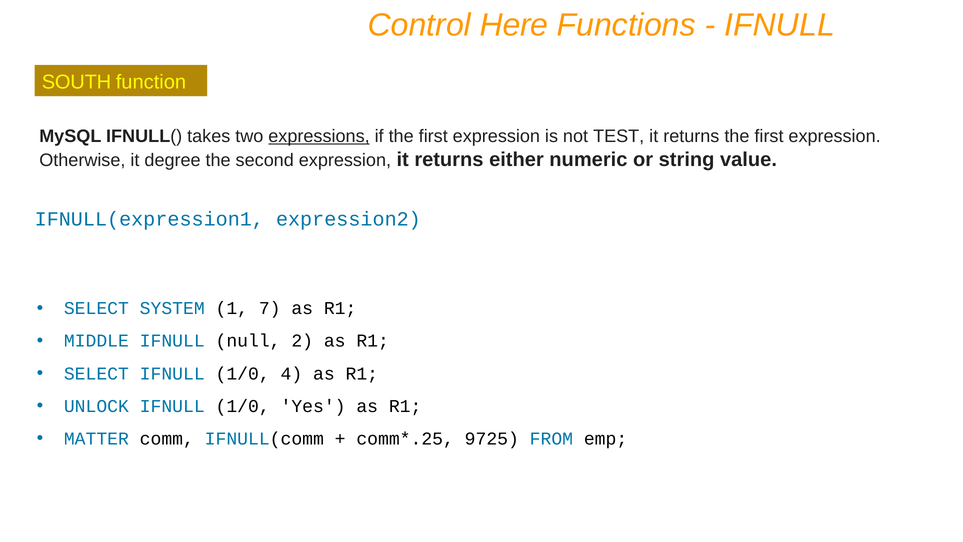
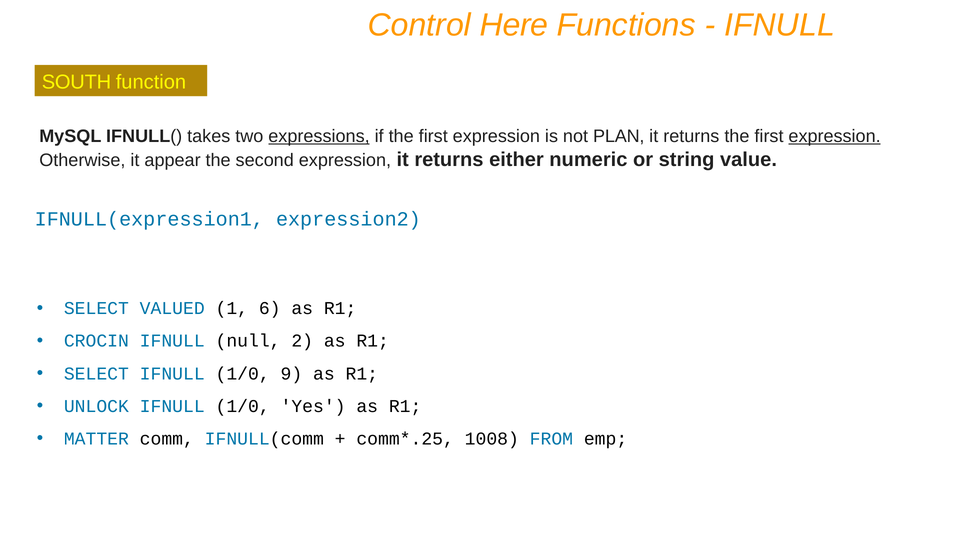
TEST: TEST -> PLAN (619, 136)
expression underline: none -> present (835, 136)
degree: degree -> appear (173, 160)
SYSTEM: SYSTEM -> VALUED (172, 308)
7: 7 -> 6 (270, 308)
MIDDLE: MIDDLE -> CROCIN (96, 341)
4: 4 -> 9 (291, 373)
9725: 9725 -> 1008 (492, 438)
